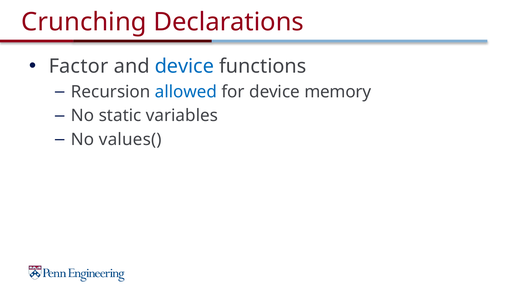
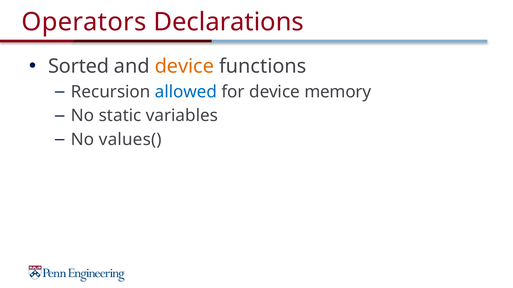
Crunching: Crunching -> Operators (84, 22)
Factor: Factor -> Sorted (79, 67)
device colour: blue -> orange (184, 67)
